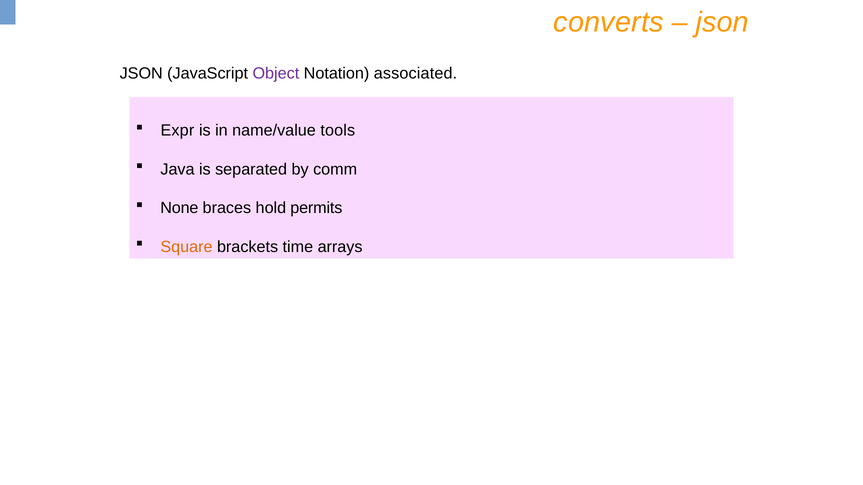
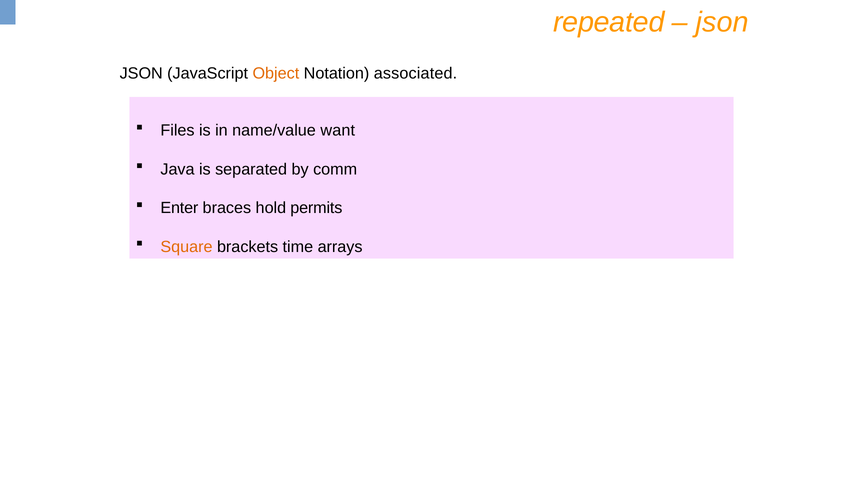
converts: converts -> repeated (609, 22)
Object colour: purple -> orange (276, 73)
Expr: Expr -> Files (177, 131)
tools: tools -> want (338, 131)
None: None -> Enter (179, 208)
